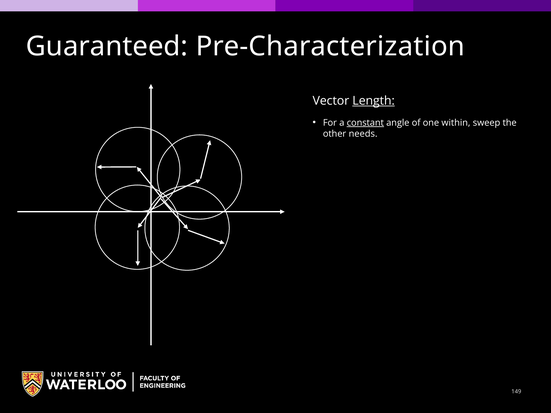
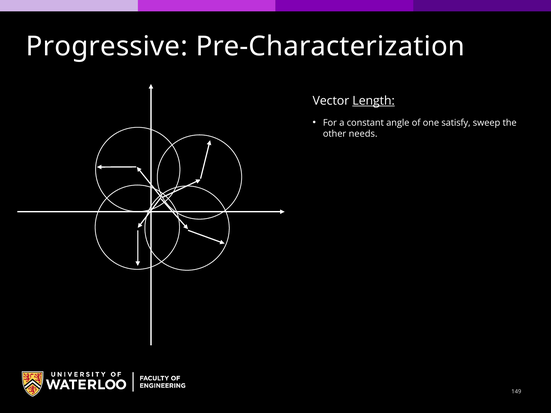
Guaranteed: Guaranteed -> Progressive (107, 46)
constant underline: present -> none (365, 123)
within: within -> satisfy (456, 123)
